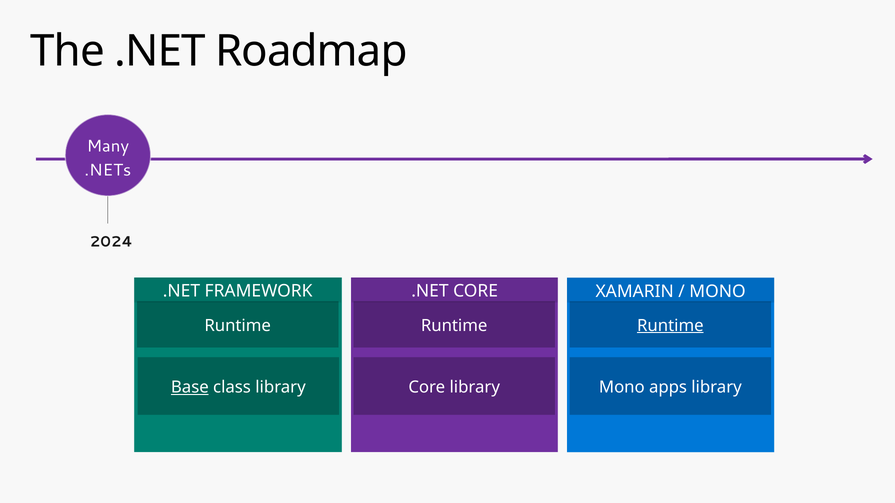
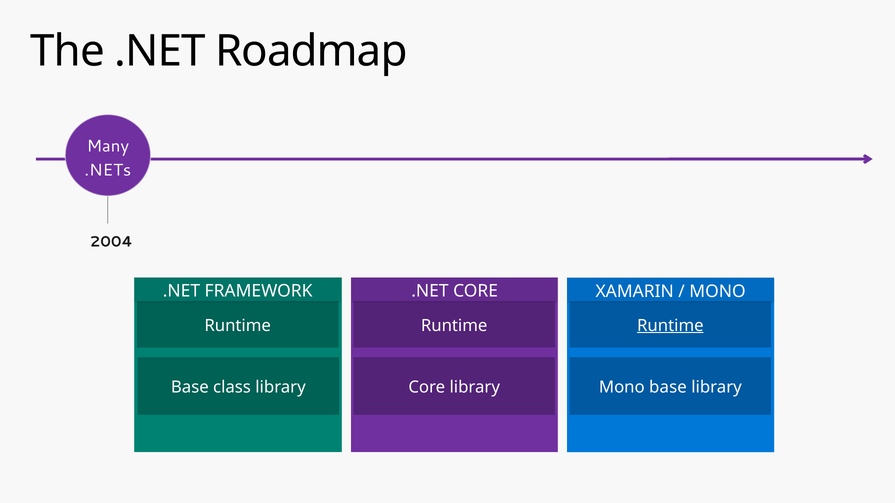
2024: 2024 -> 2004 (111, 242)
Base underline: present -> none (190, 388)
library Mono apps: apps -> base (668, 388)
